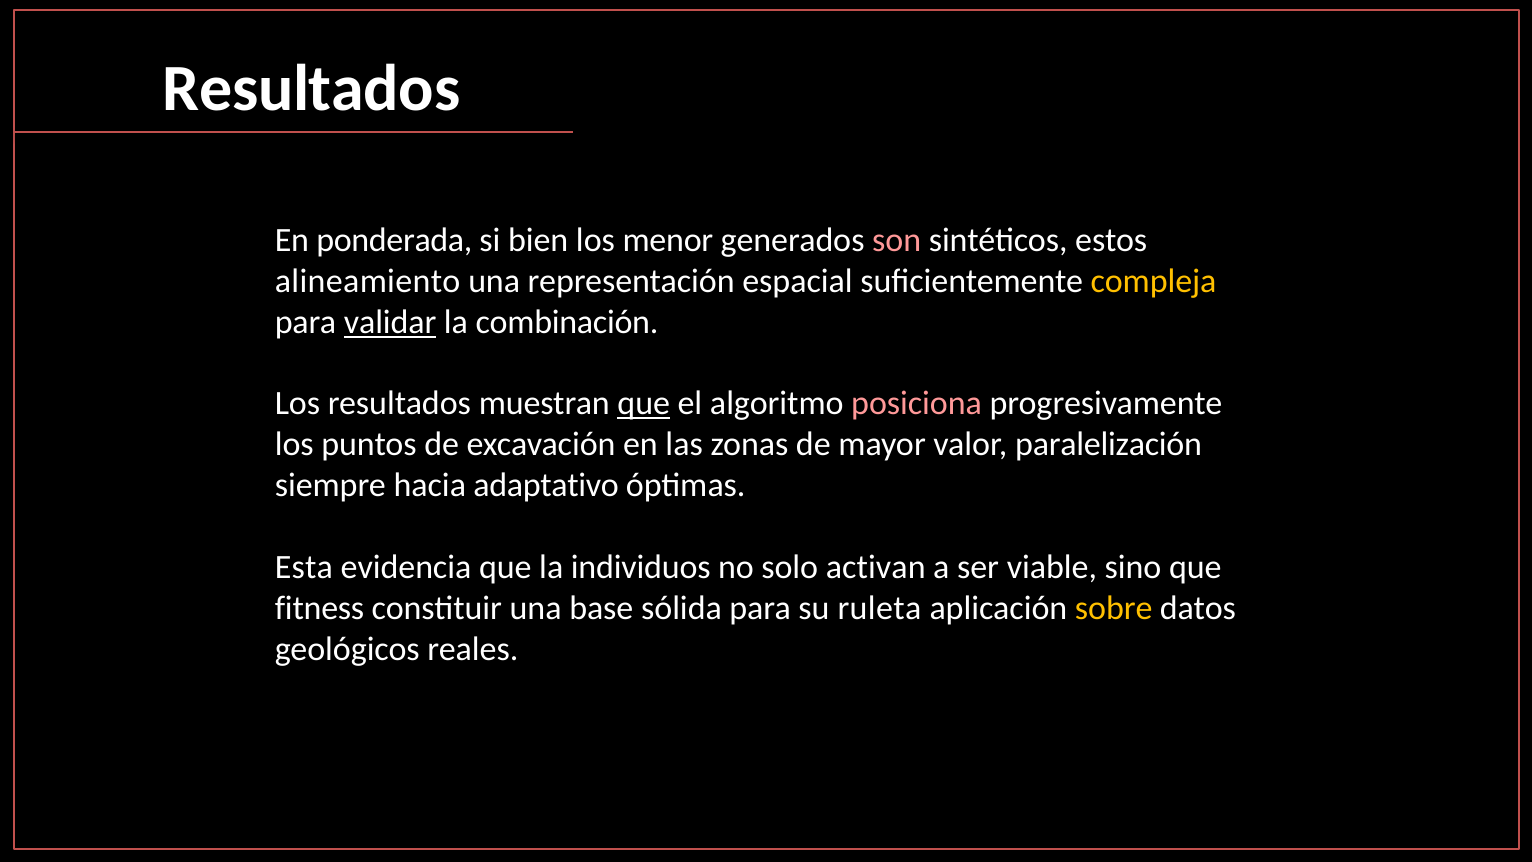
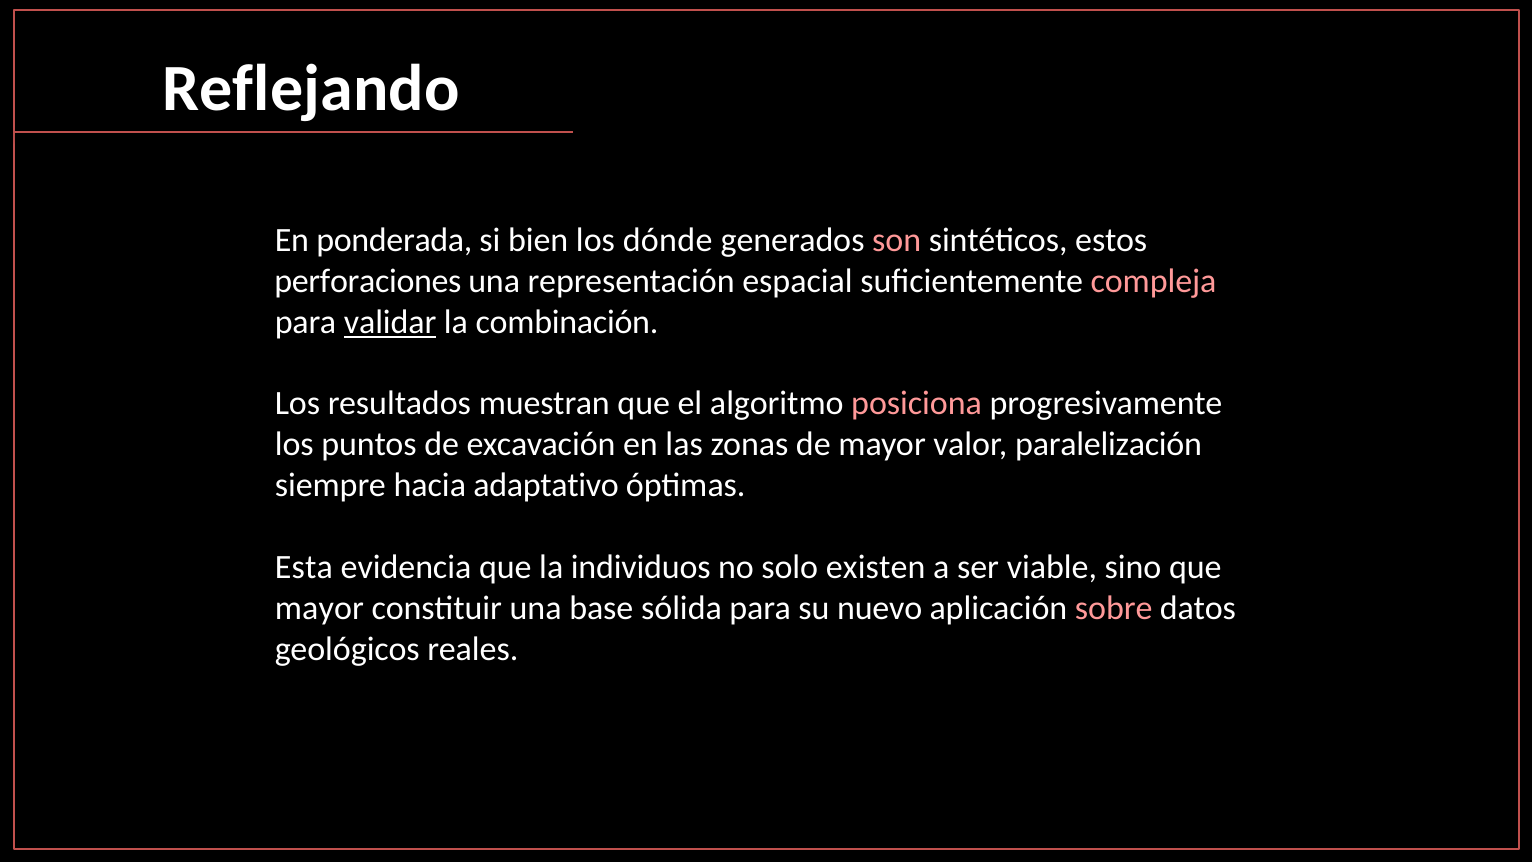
Resultados: Resultados -> Reflejando (311, 88)
menor: menor -> dónde (668, 240)
alineamiento: alineamiento -> perforaciones (368, 281)
compleja colour: yellow -> pink (1154, 281)
que underline: present -> none (644, 404)
activan: activan -> existen (876, 567)
fitness: fitness -> mayor (319, 608)
ruleta: ruleta -> nuevo (880, 608)
sobre colour: yellow -> pink (1114, 608)
